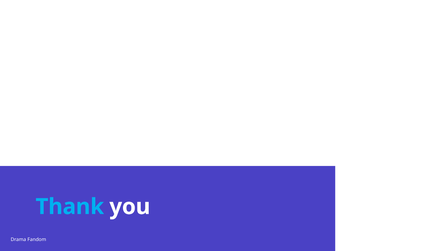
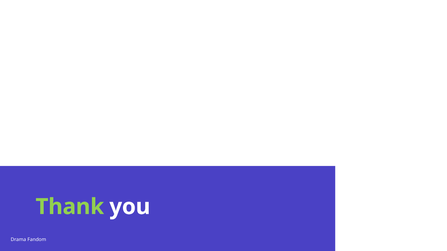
Thank colour: light blue -> light green (70, 207)
